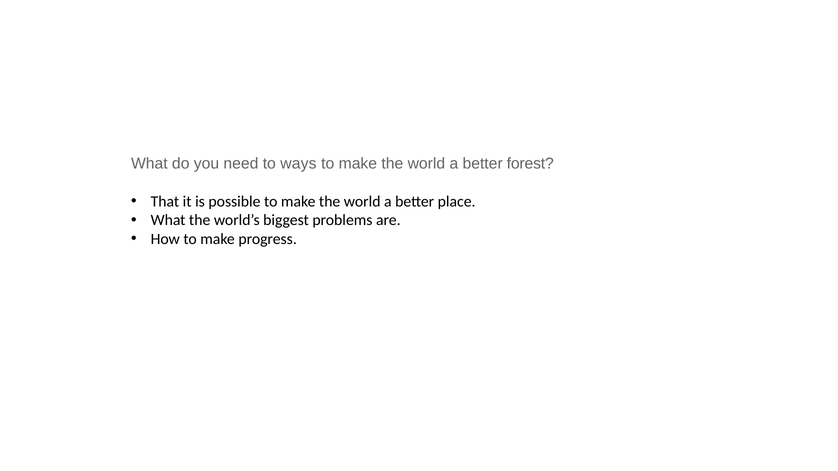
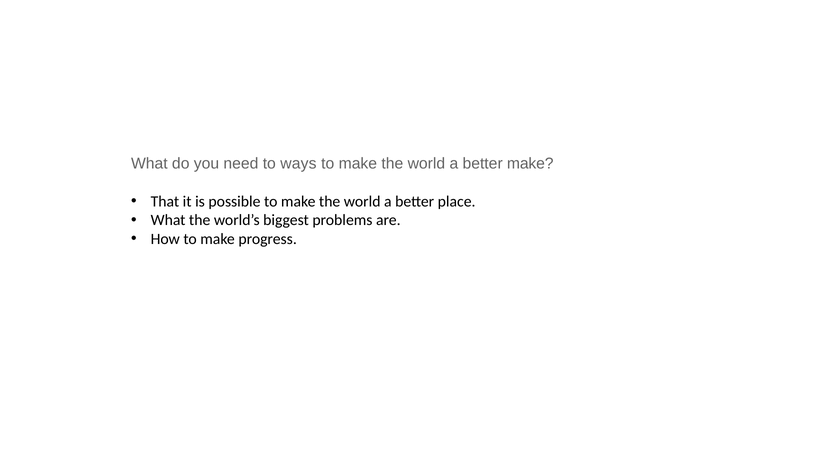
better forest: forest -> make (530, 164)
